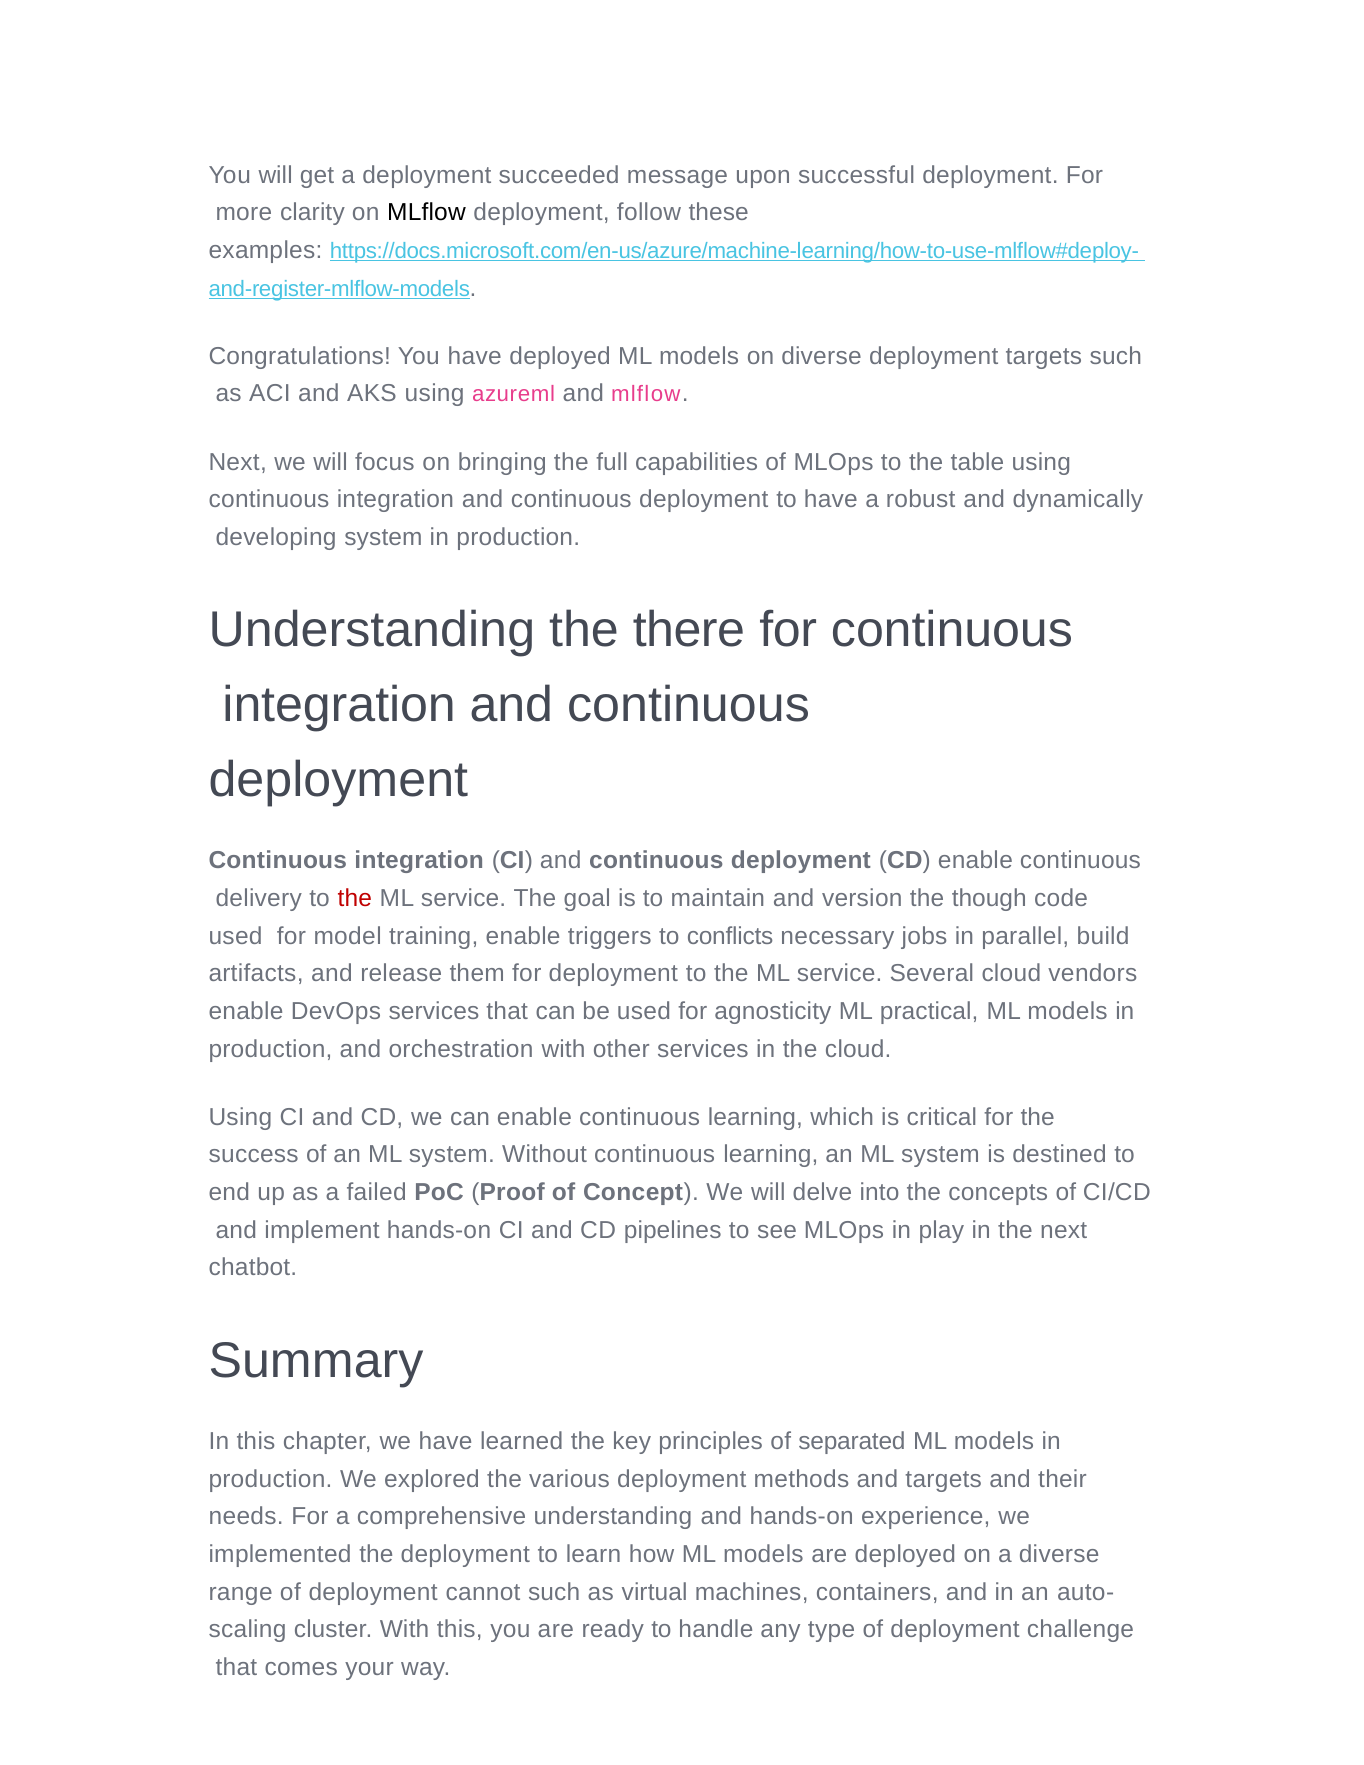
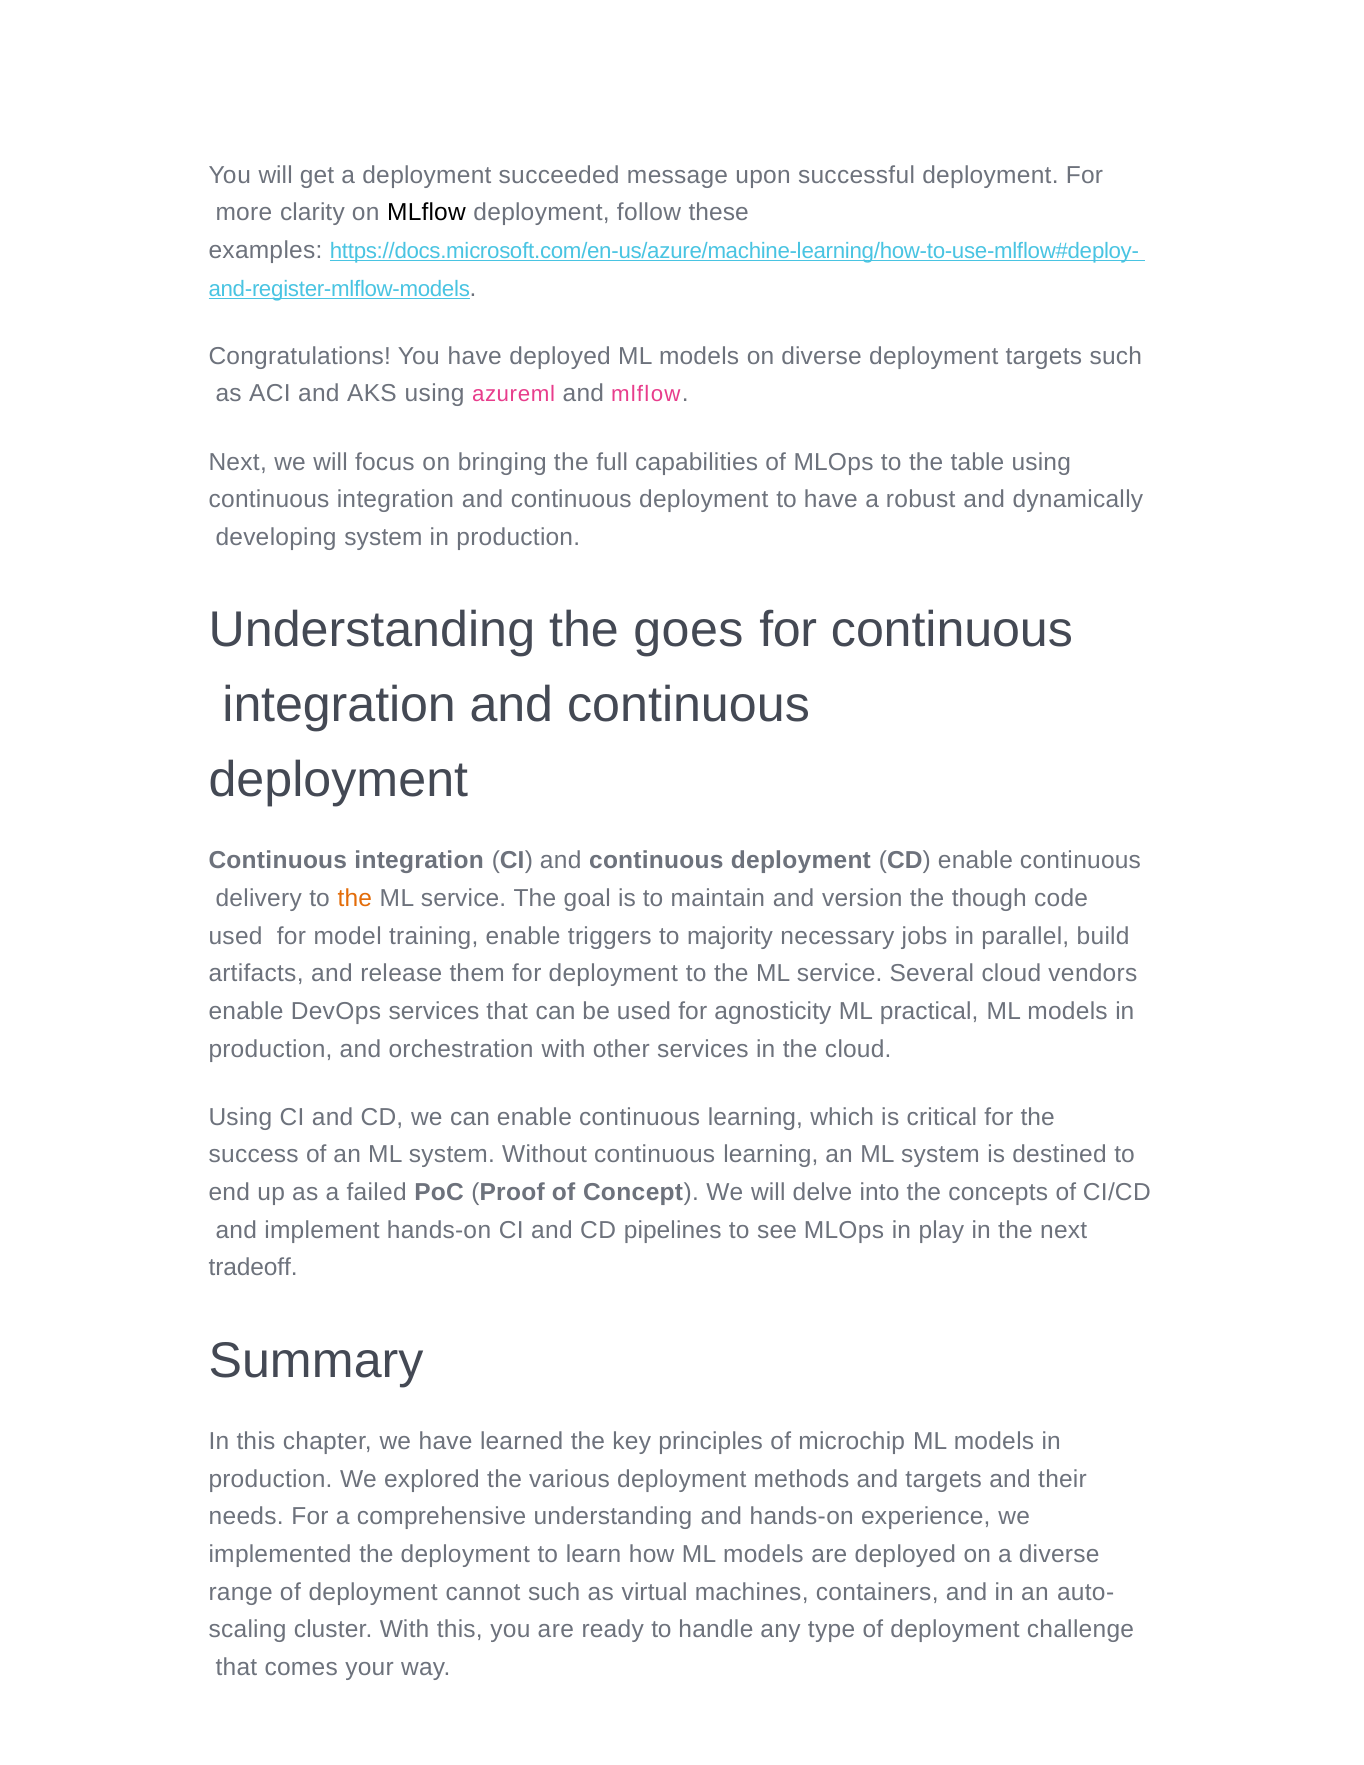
there: there -> goes (688, 630)
the colour: red -> orange (355, 899)
conflicts: conflicts -> majority (730, 936)
chatbot: chatbot -> tradeoff (253, 1268)
separated: separated -> microchip (852, 1442)
